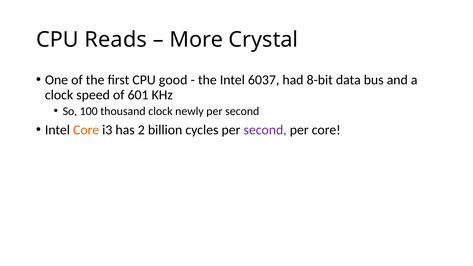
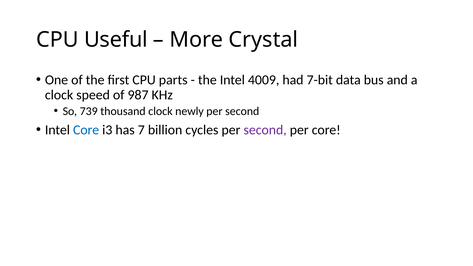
Reads: Reads -> Useful (116, 40)
good: good -> parts (173, 80)
6037: 6037 -> 4009 (264, 80)
8-bit: 8-bit -> 7-bit (320, 80)
601: 601 -> 987 (138, 95)
100: 100 -> 739 (89, 111)
Core colour: orange -> blue (86, 130)
2: 2 -> 7 (141, 130)
